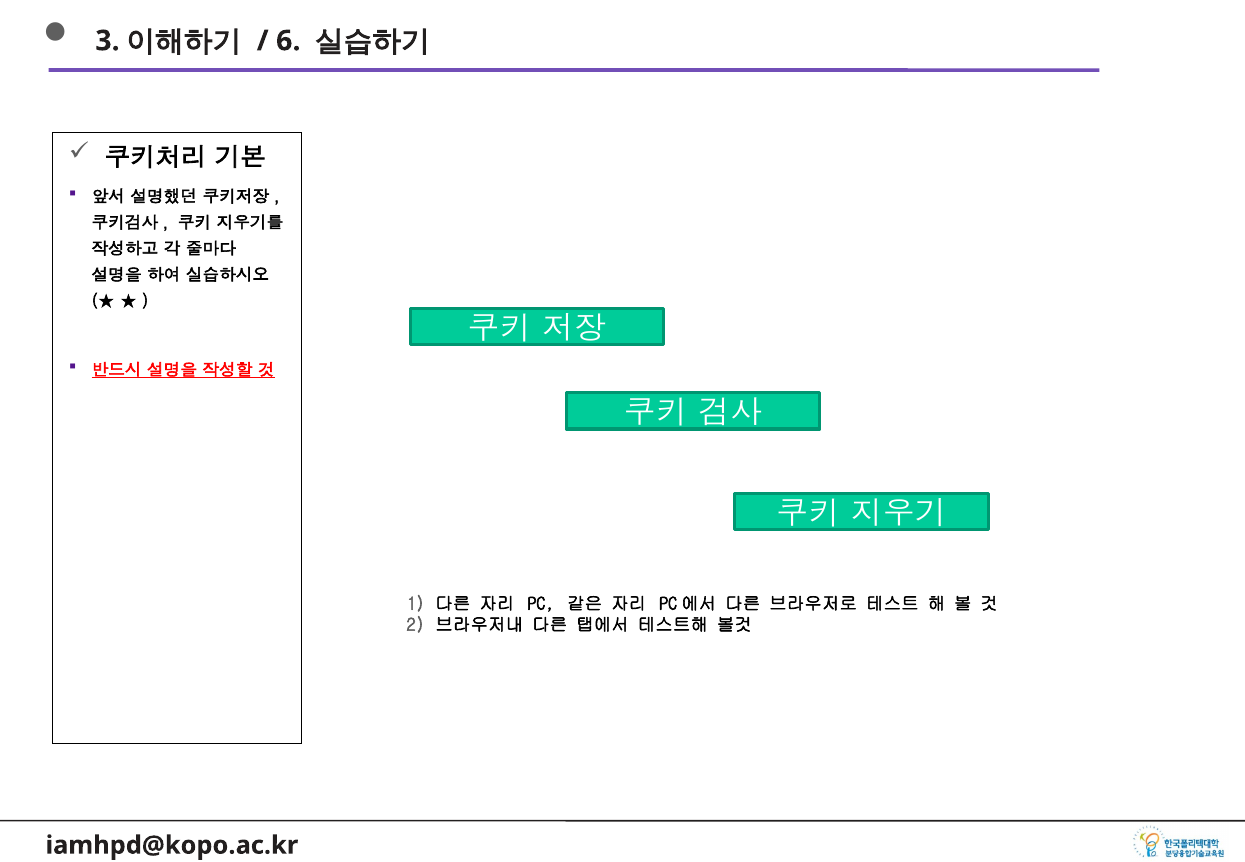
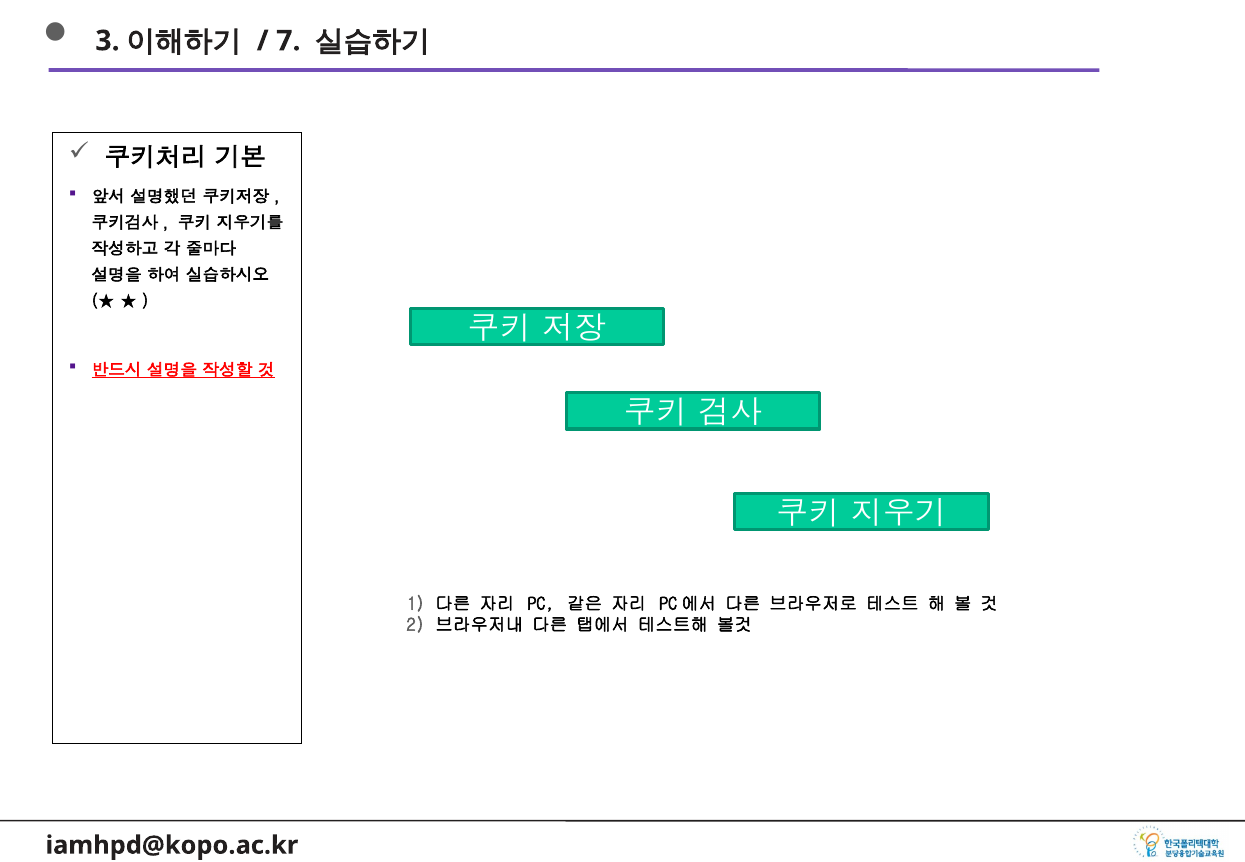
6: 6 -> 7 (288, 41)
